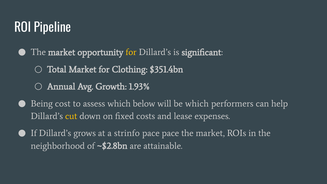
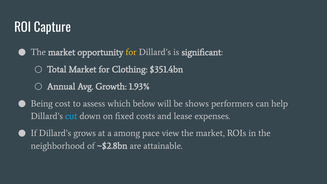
Pipeline: Pipeline -> Capture (52, 28)
be which: which -> shows (197, 104)
cut colour: yellow -> light blue (71, 116)
strinfo: strinfo -> among (127, 133)
pace pace: pace -> view (170, 133)
